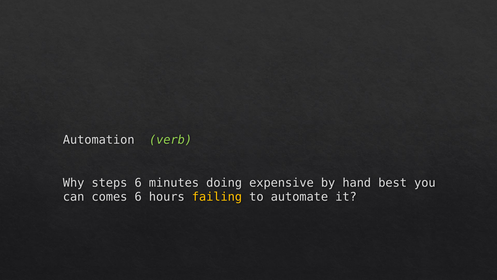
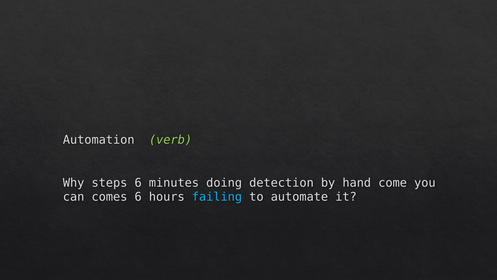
expensive: expensive -> detection (281, 182)
best: best -> come (393, 182)
failing colour: yellow -> light blue (217, 197)
